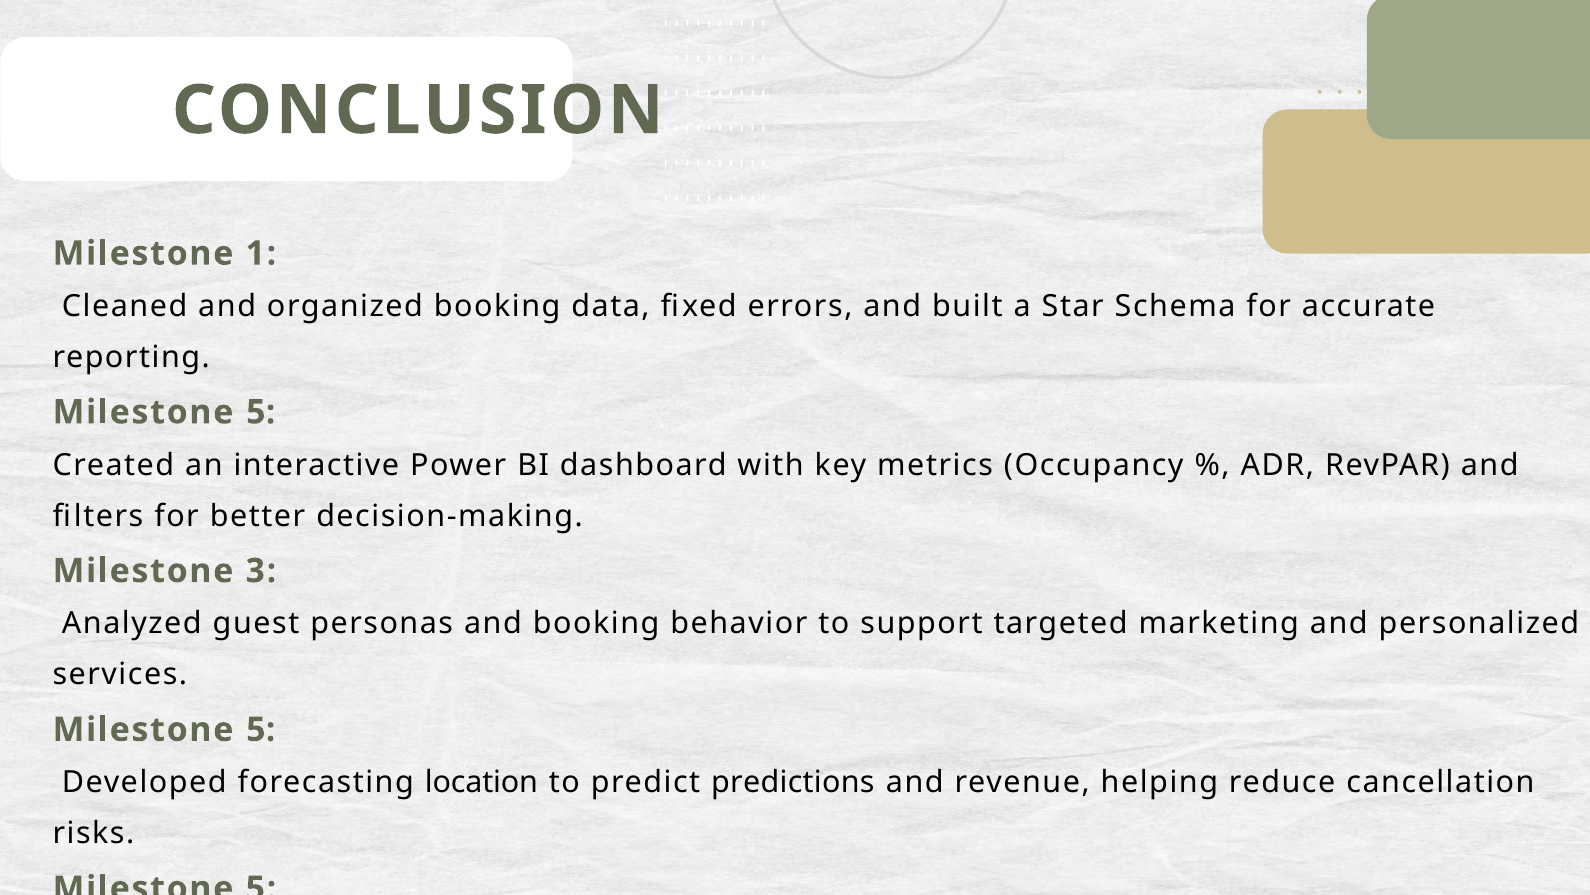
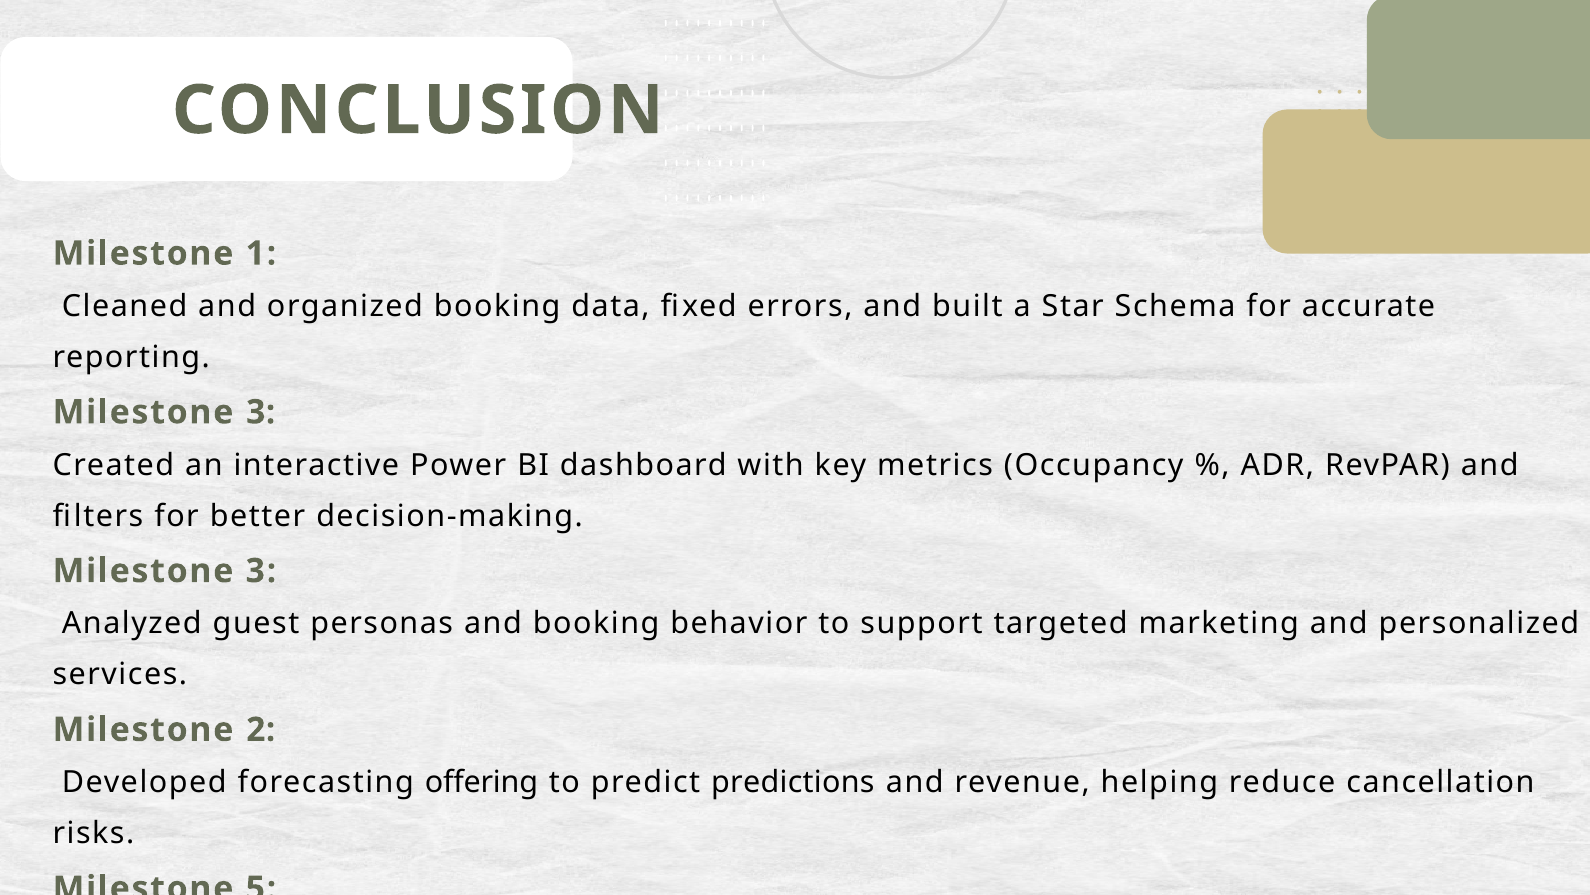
5: 5 -> 3 (261, 412)
5: 5 -> 2 (261, 729)
location: location -> offering (481, 782)
